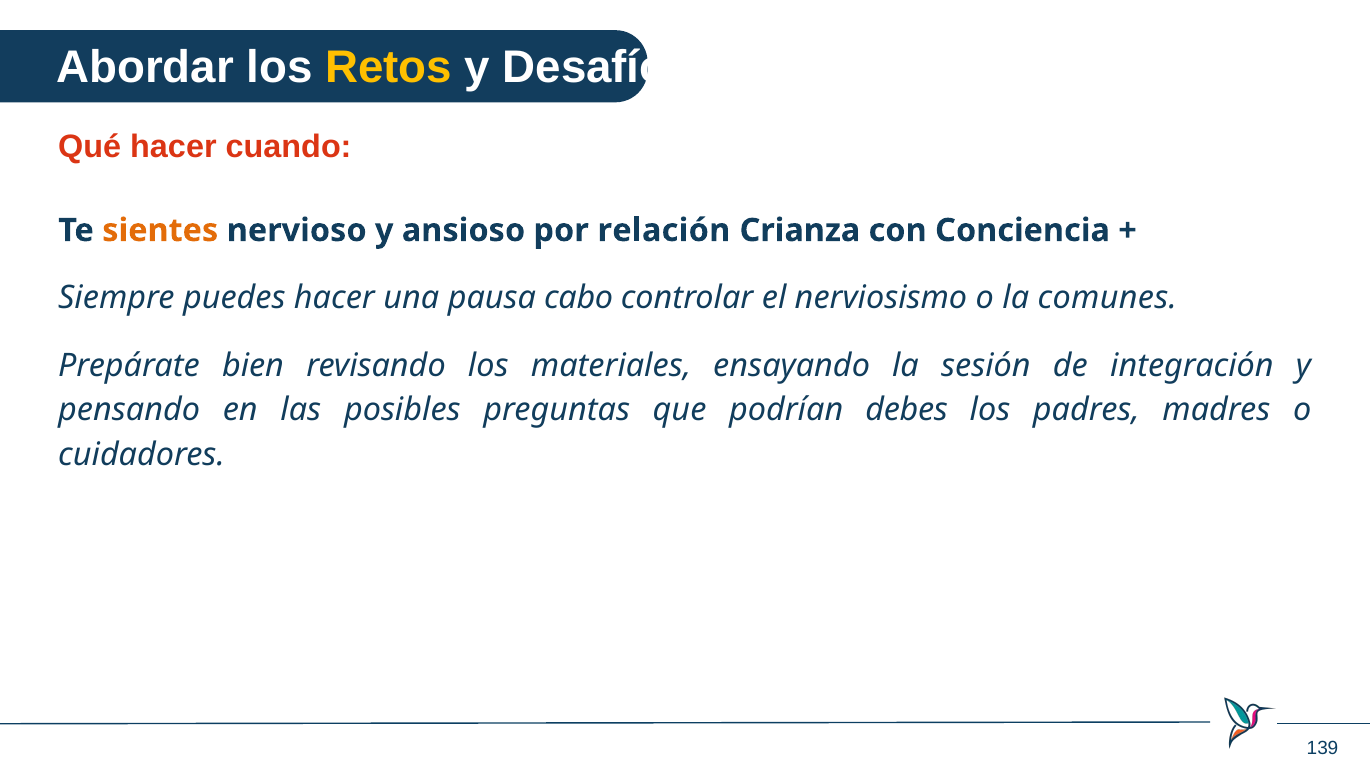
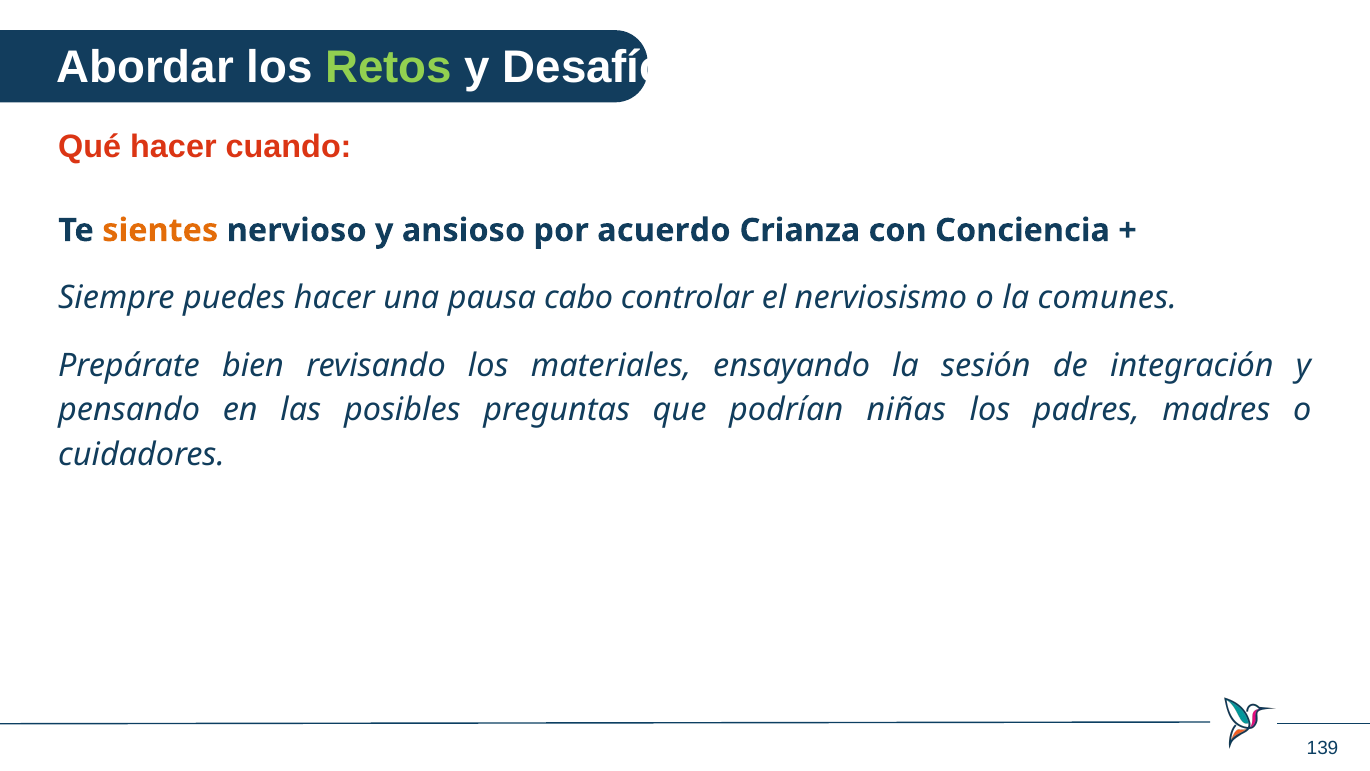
Retos colour: yellow -> light green (389, 67)
relación: relación -> acuerdo (664, 230)
debes: debes -> niñas (906, 410)
